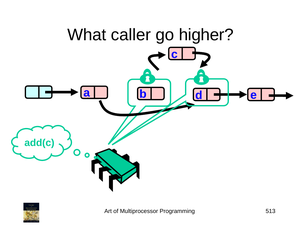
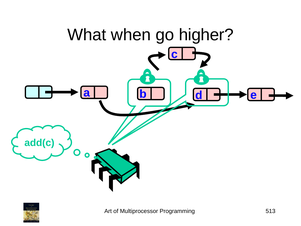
caller: caller -> when (131, 35)
